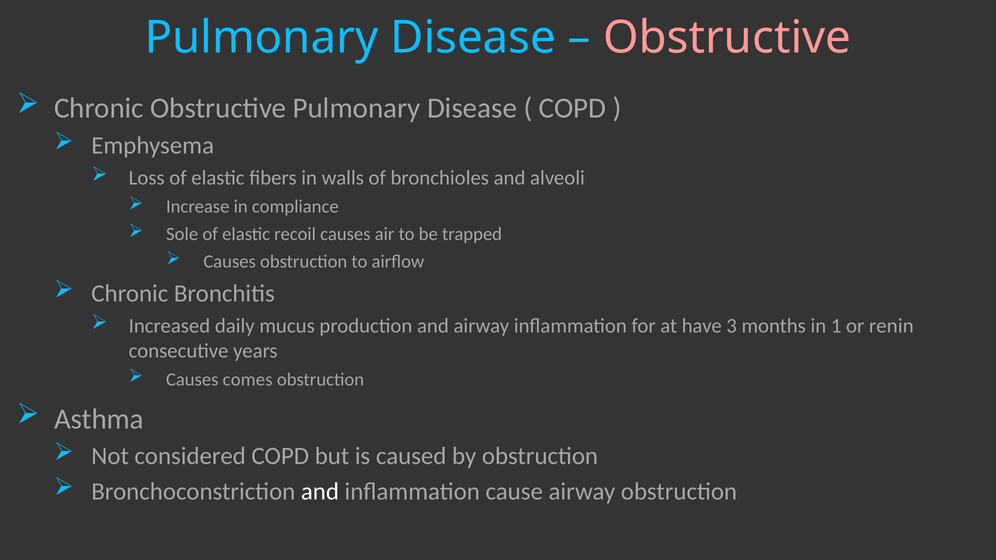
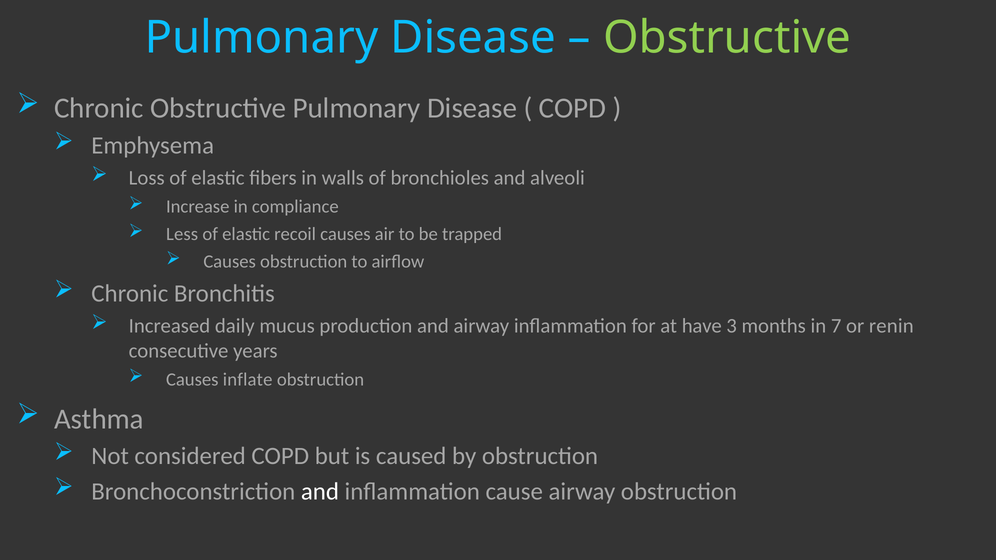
Obstructive colour: pink -> light green (727, 38)
Sole: Sole -> Less (182, 234)
1: 1 -> 7 (836, 326)
comes: comes -> inflate (248, 380)
